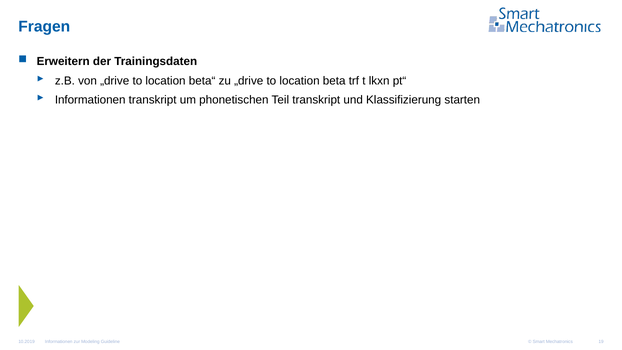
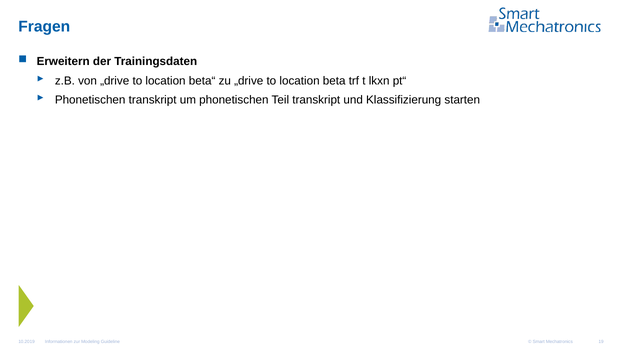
Informationen: Informationen -> Phonetischen (90, 100)
